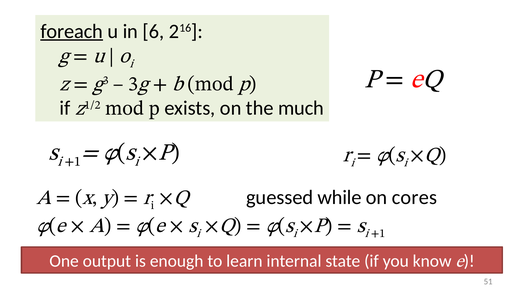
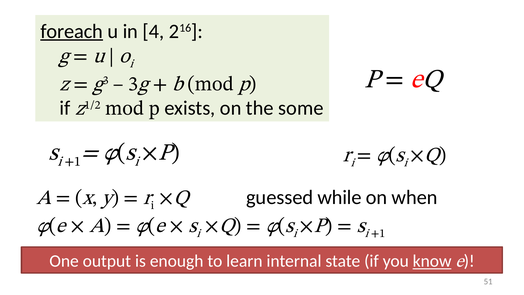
6: 6 -> 4 (153, 31)
much: much -> some (301, 108)
cores: cores -> when (415, 197)
know underline: none -> present (432, 261)
